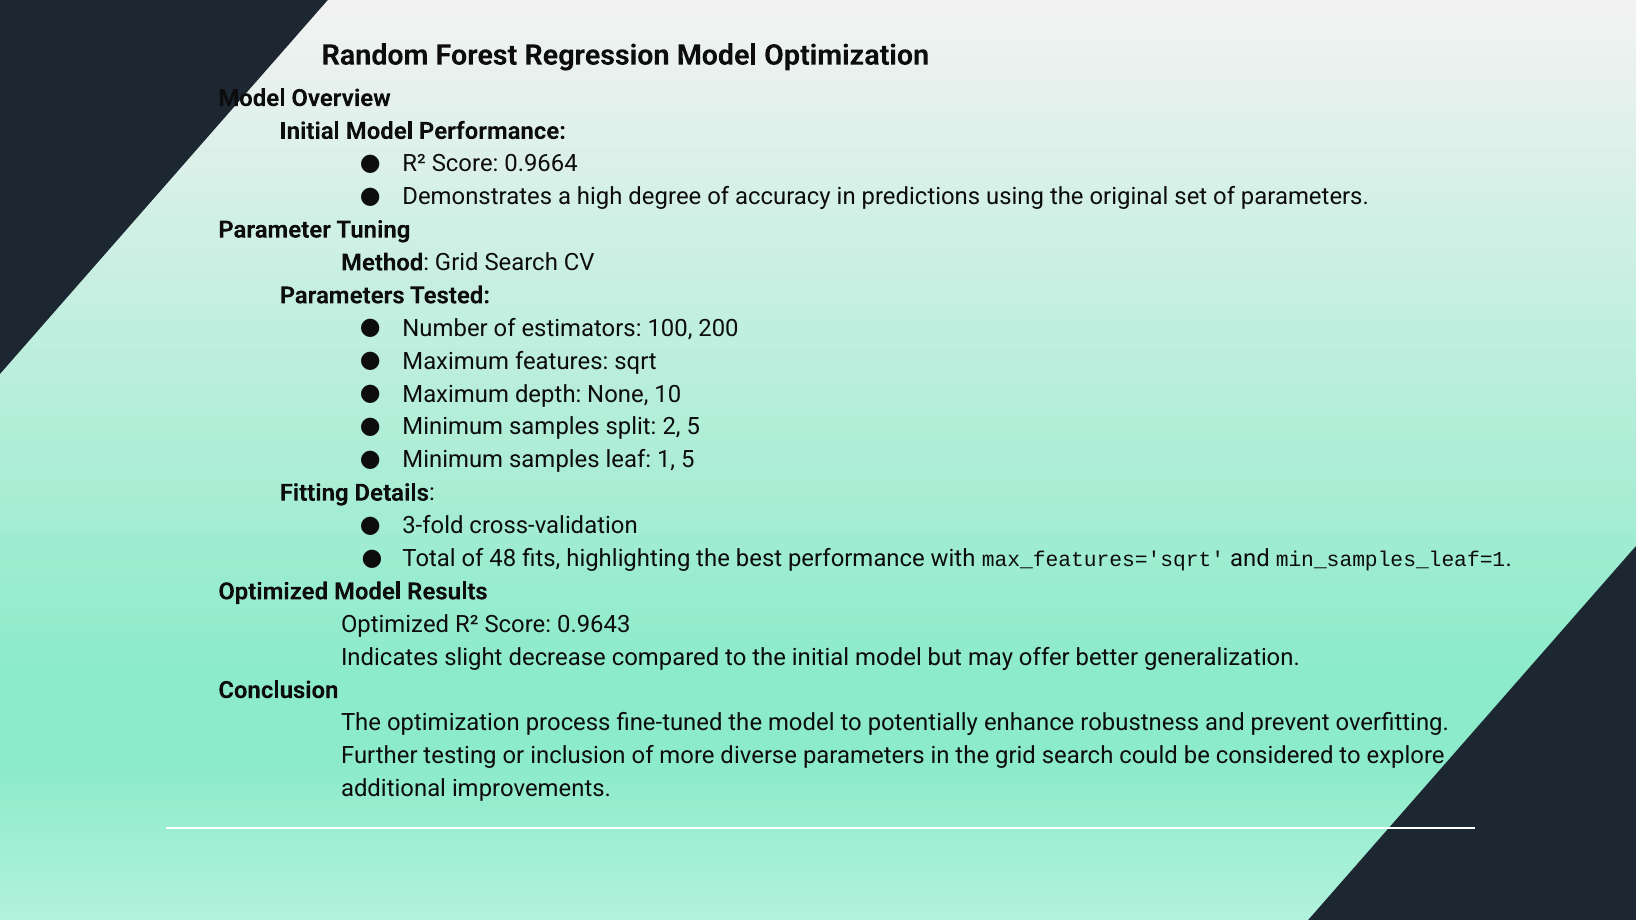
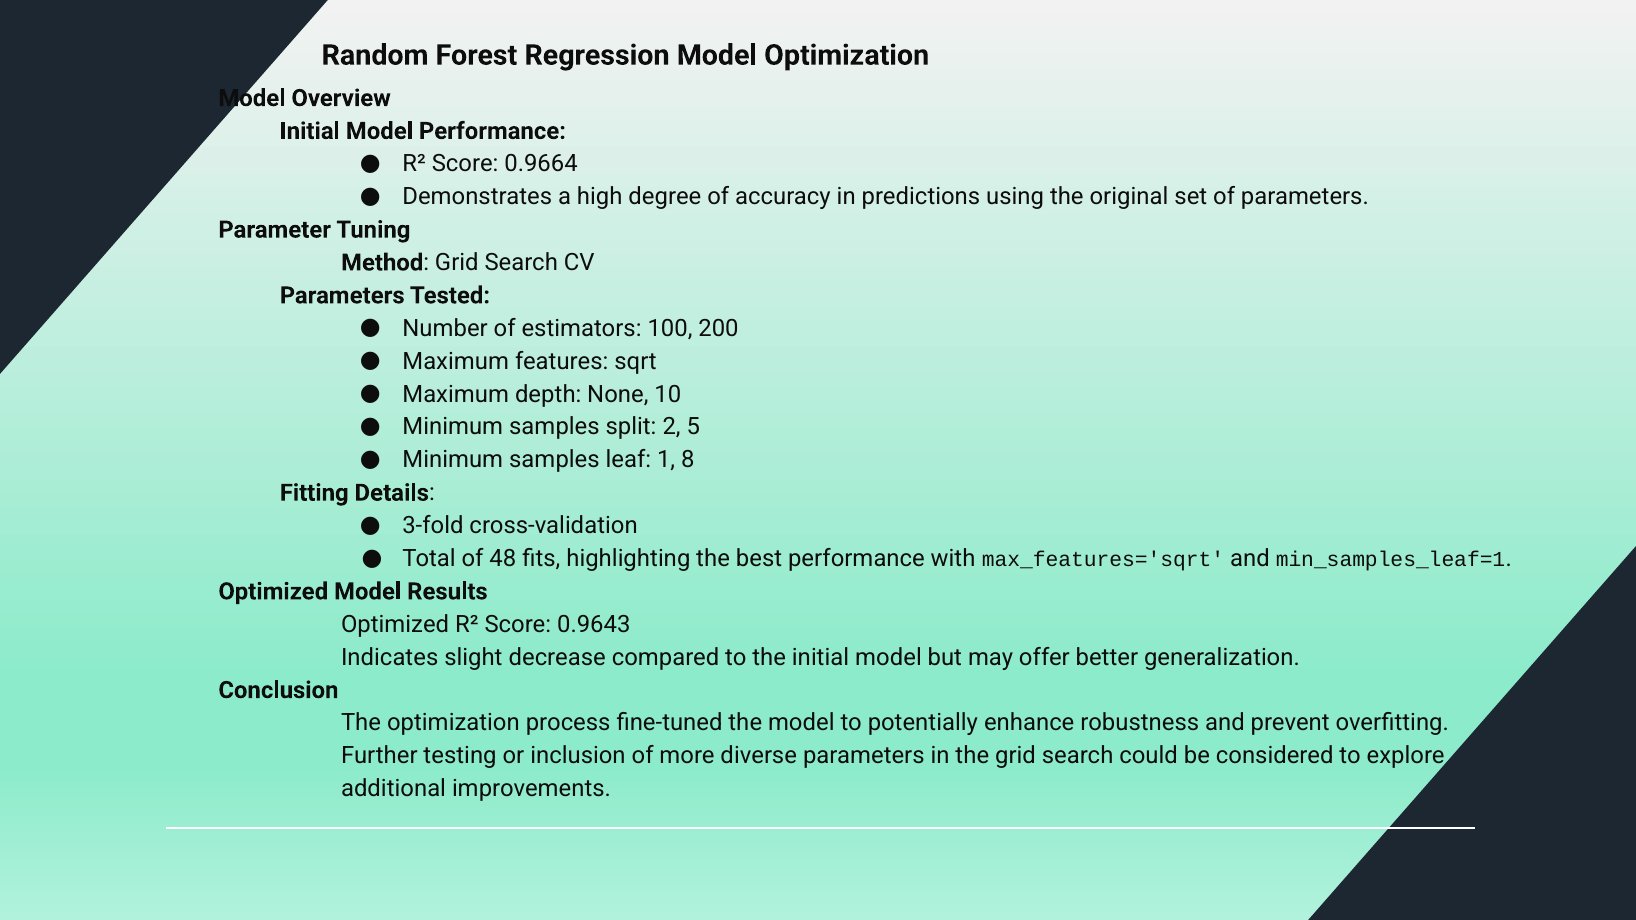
1 5: 5 -> 8 (688, 460)
